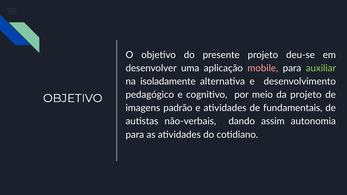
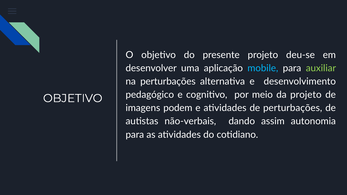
mobile colour: pink -> light blue (263, 68)
na isoladamente: isoladamente -> perturbações (168, 82)
padrão: padrão -> podem (178, 108)
de fundamentais: fundamentais -> perturbações (293, 108)
